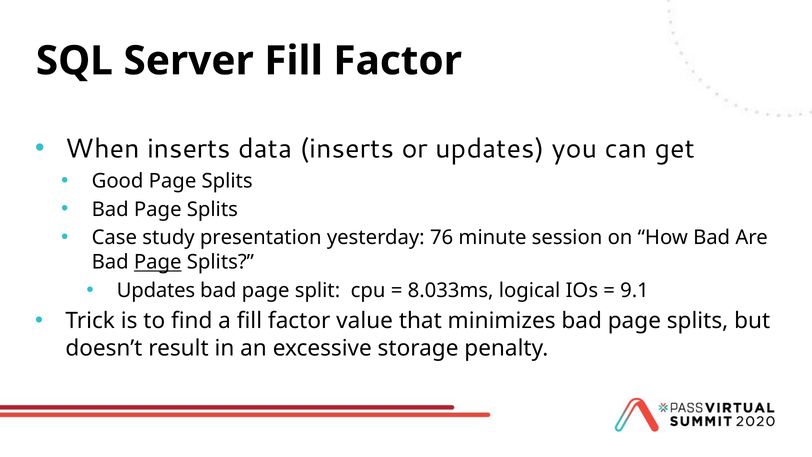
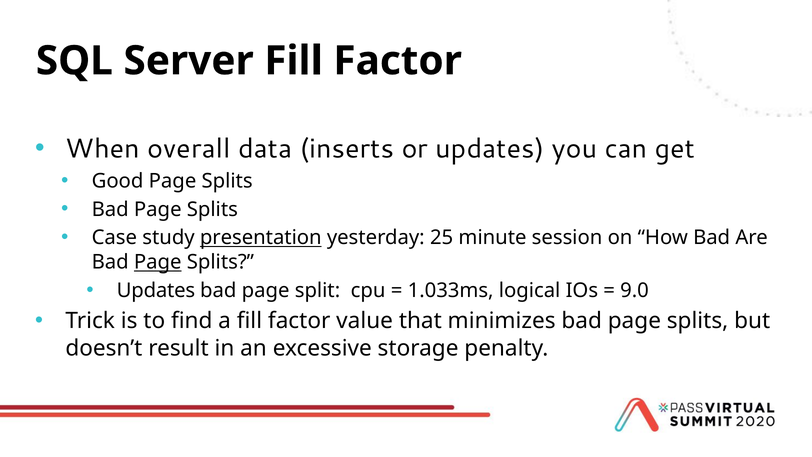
When inserts: inserts -> overall (189, 149)
presentation underline: none -> present (261, 238)
76: 76 -> 25 (442, 238)
8.033ms: 8.033ms -> 1.033ms (451, 290)
9.1: 9.1 -> 9.0 (634, 290)
